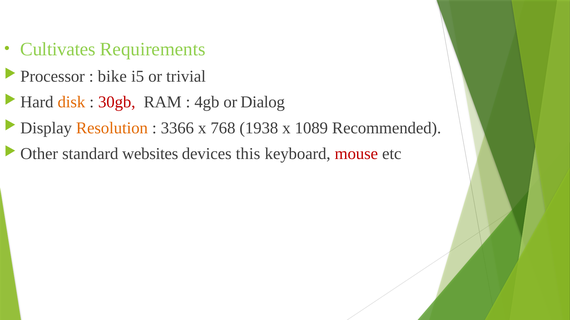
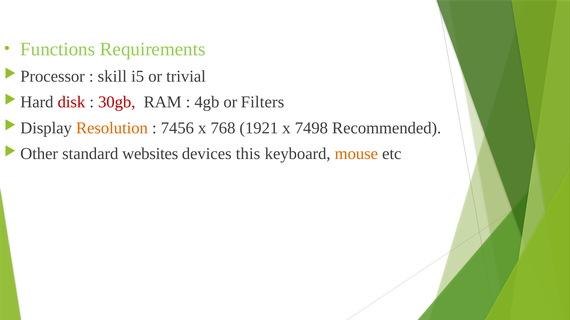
Cultivates: Cultivates -> Functions (58, 49)
bike: bike -> skill (112, 76)
disk colour: orange -> red (71, 102)
Dialog: Dialog -> Filters (263, 102)
3366: 3366 -> 7456 (177, 128)
1938: 1938 -> 1921 (259, 128)
1089: 1089 -> 7498 (311, 128)
mouse colour: red -> orange (356, 154)
